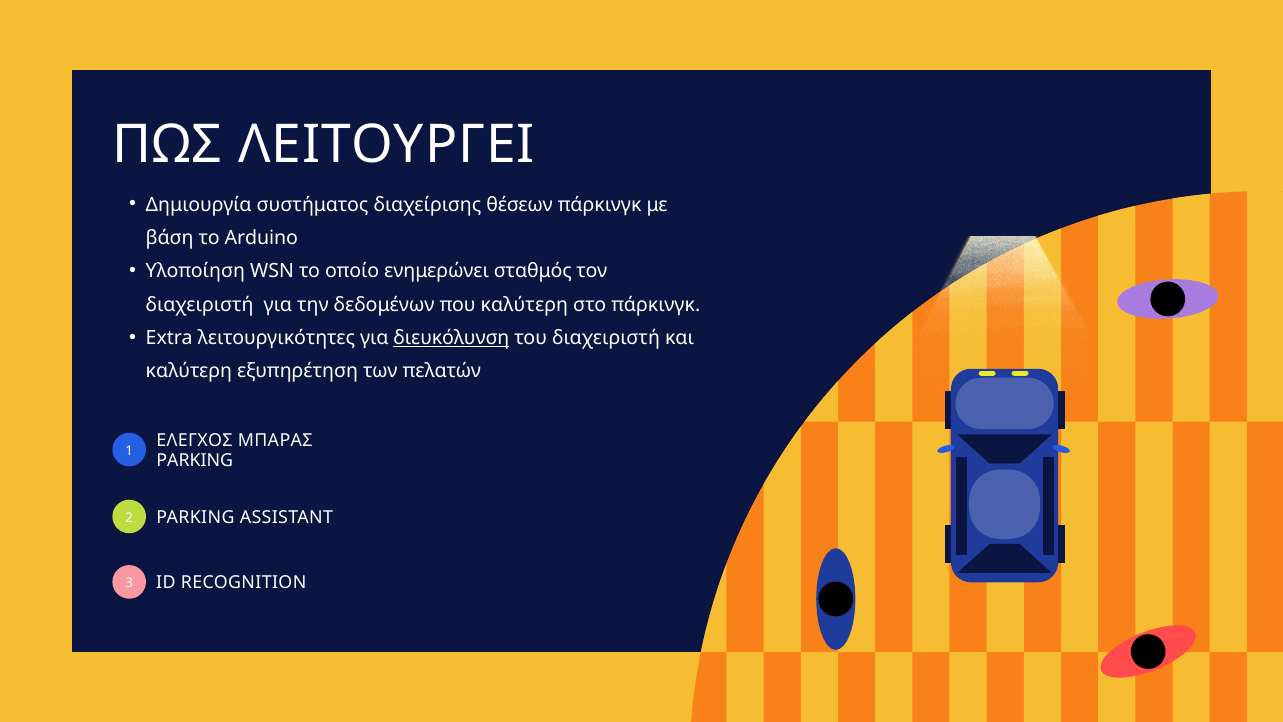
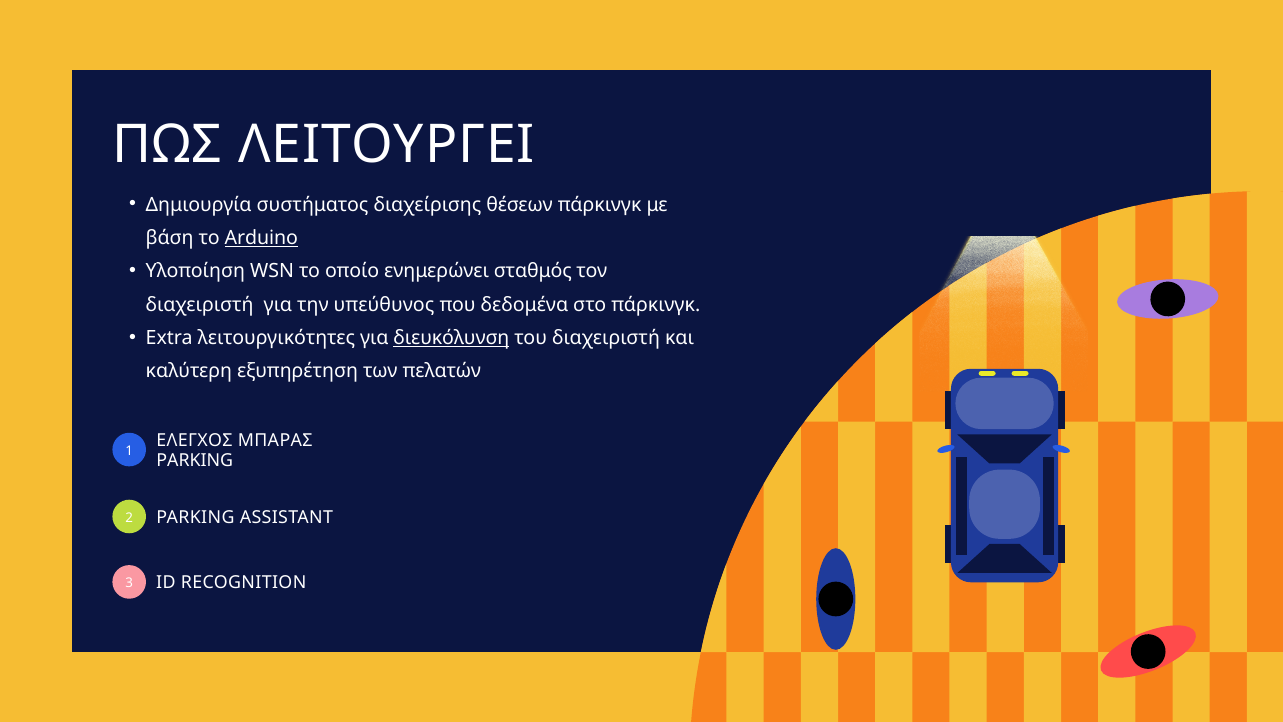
Arduino underline: none -> present (261, 238)
δεδομένων: δεδομένων -> υπεύθυνος (384, 304)
που καλύτερη: καλύτερη -> δεδομένα (524, 304)
